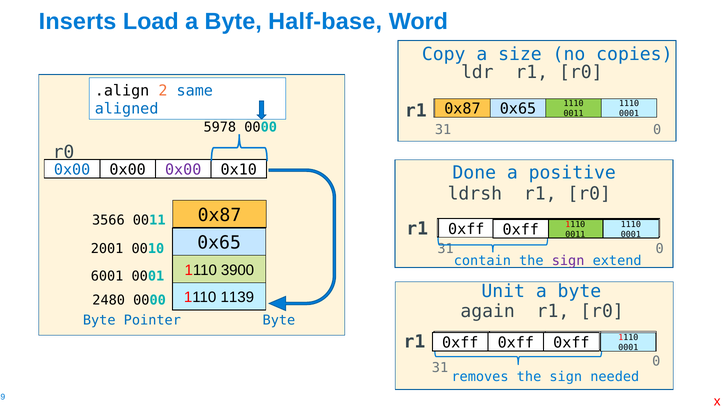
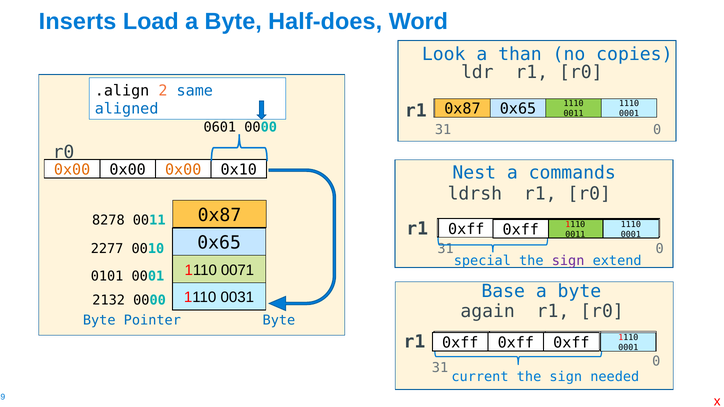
Half-base: Half-base -> Half-does (325, 22)
Copy: Copy -> Look (444, 54)
size: size -> than (520, 54)
5978: 5978 -> 0601 (220, 128)
0x00 colour: blue -> orange (72, 170)
0x00 colour: purple -> orange (183, 170)
Done: Done -> Nest (474, 173)
positive: positive -> commands (572, 173)
3566: 3566 -> 8278 (108, 221)
2001: 2001 -> 2277 (107, 249)
contain: contain -> special (482, 261)
3900: 3900 -> 0071 (237, 270)
6001: 6001 -> 0101 (107, 277)
Unit: Unit -> Base (503, 292)
1139: 1139 -> 0031 (237, 298)
2480: 2480 -> 2132 (109, 301)
removes: removes -> current (480, 377)
